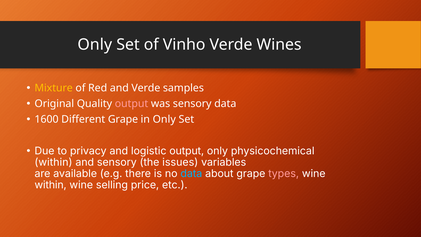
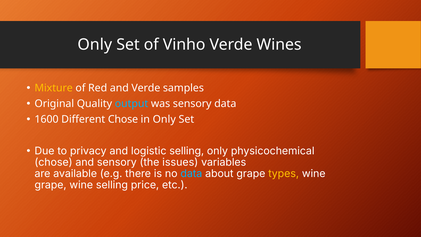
output colour: pink -> light blue (132, 104)
Different Grape: Grape -> Chose (123, 119)
logistic output: output -> selling (187, 151)
within: within -> chose (54, 162)
types colour: pink -> yellow (284, 174)
within: within -> grape (51, 185)
